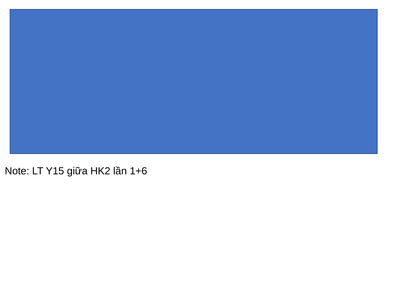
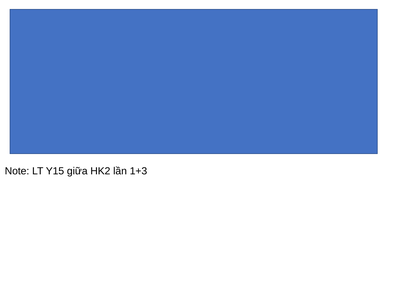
1+6: 1+6 -> 1+3 (138, 171)
